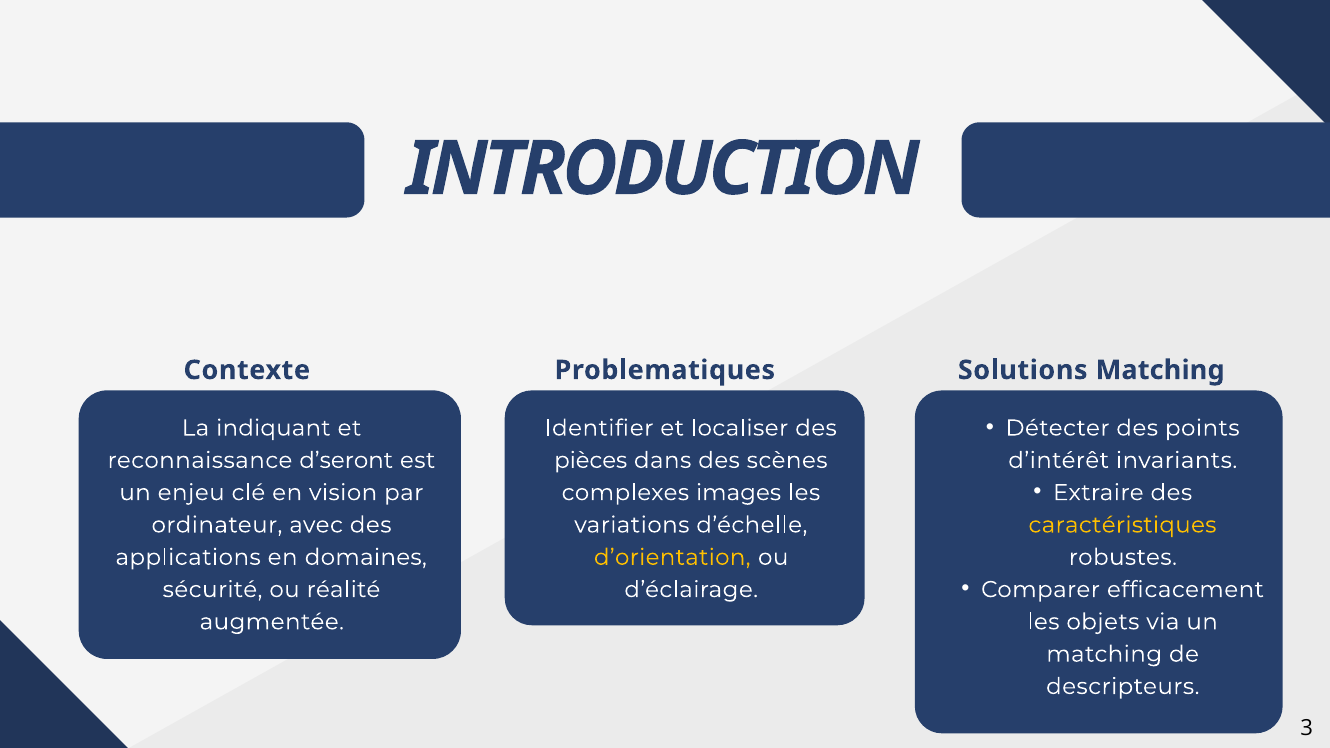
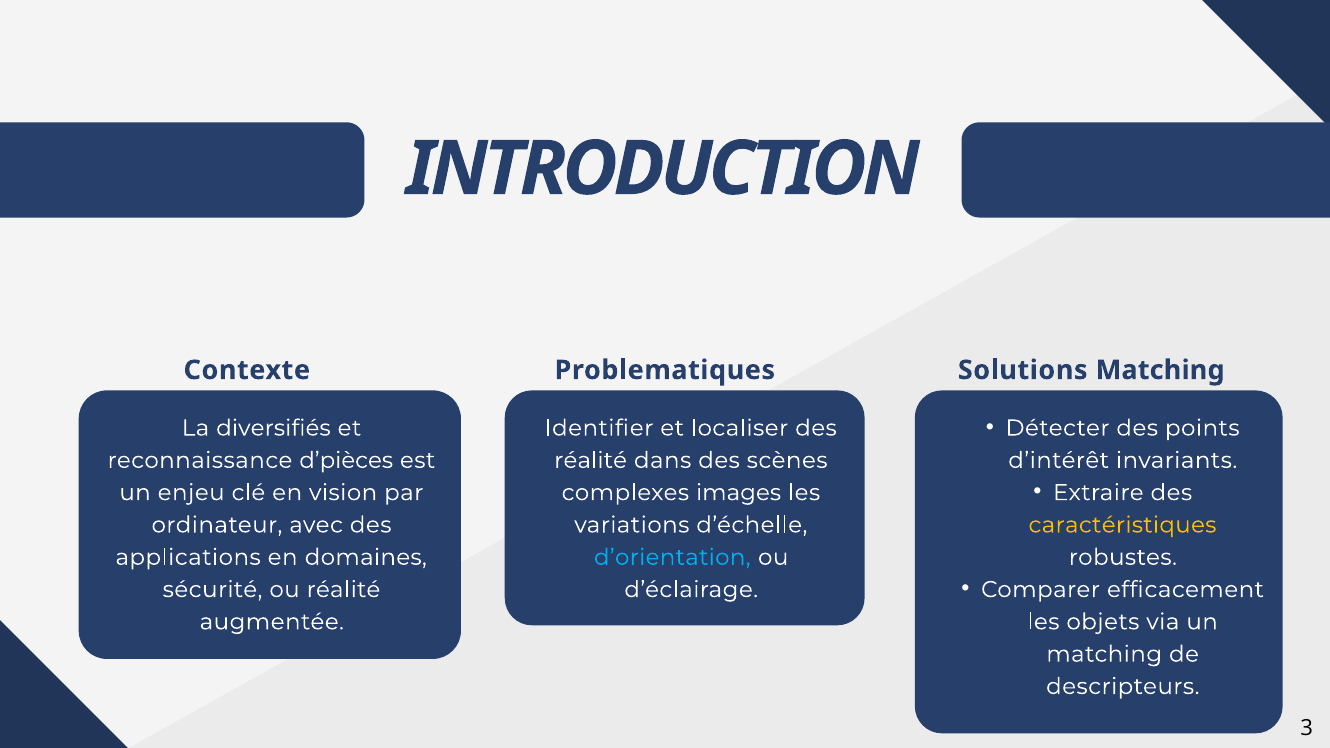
indiquant: indiquant -> diversifiés (273, 428)
d’seront: d’seront -> d’pièces (346, 460)
pièces: pièces -> réalité (591, 460)
d’orientation colour: yellow -> light blue (672, 557)
